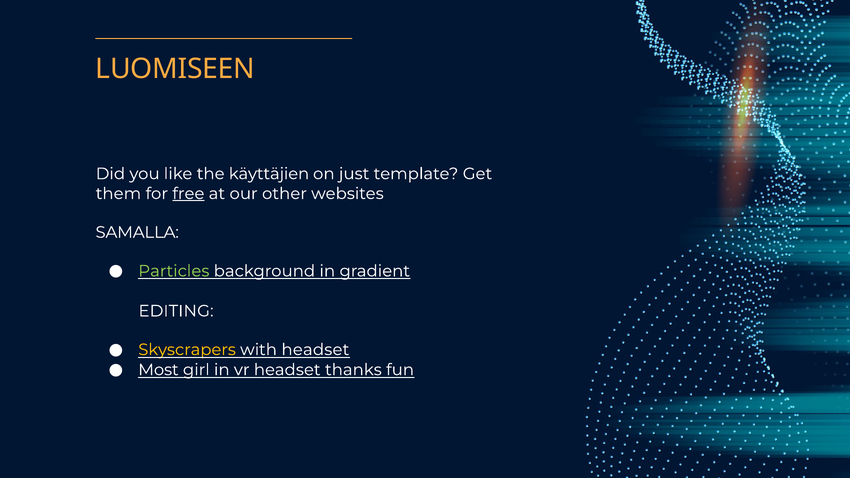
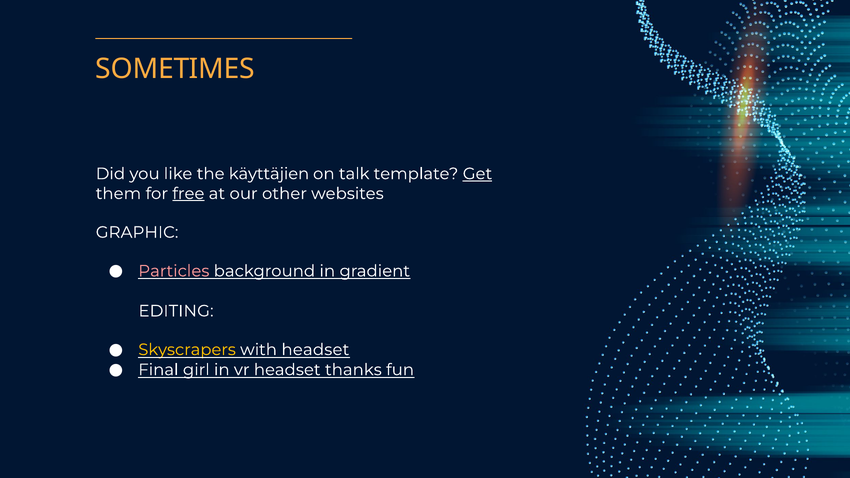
LUOMISEEN: LUOMISEEN -> SOMETIMES (175, 69)
just: just -> talk (354, 174)
Get underline: none -> present (477, 174)
SAMALLA: SAMALLA -> GRAPHIC (137, 232)
Particles colour: light green -> pink (174, 271)
Most: Most -> Final (158, 370)
